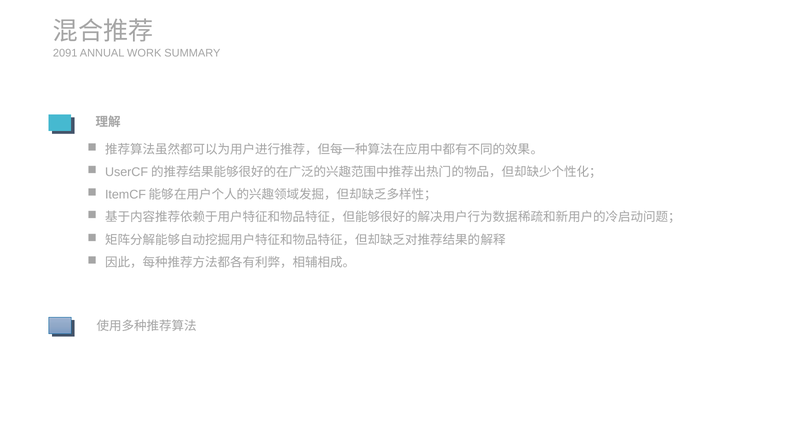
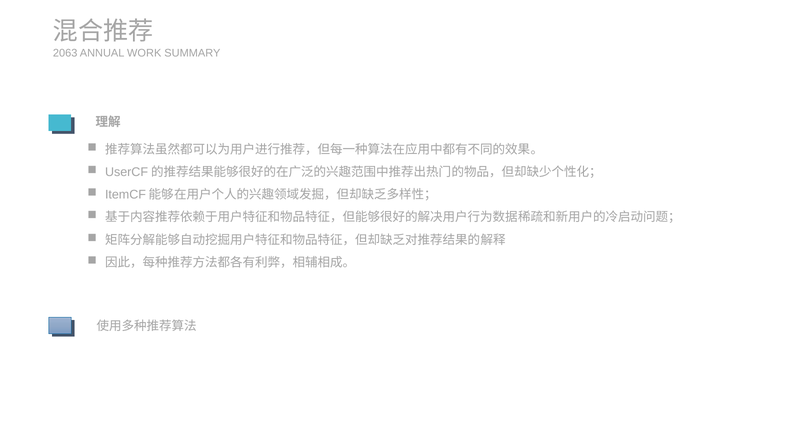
2091: 2091 -> 2063 (65, 53)
